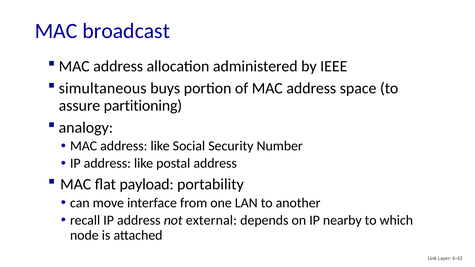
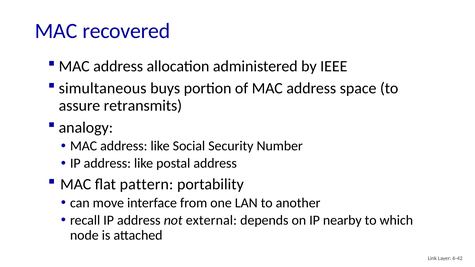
broadcast: broadcast -> recovered (126, 31)
partitioning: partitioning -> retransmits (143, 106)
payload: payload -> pattern (146, 184)
